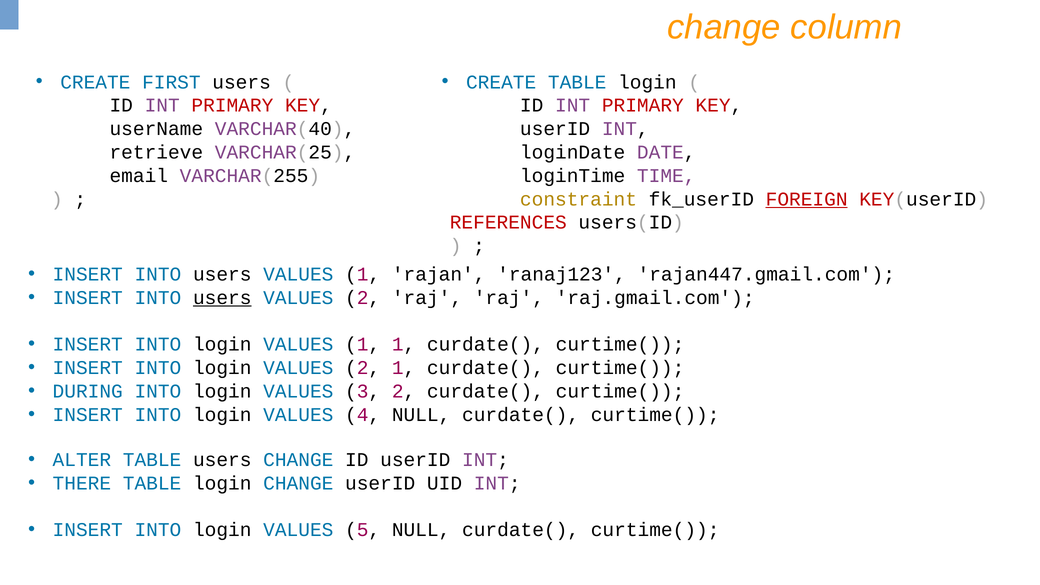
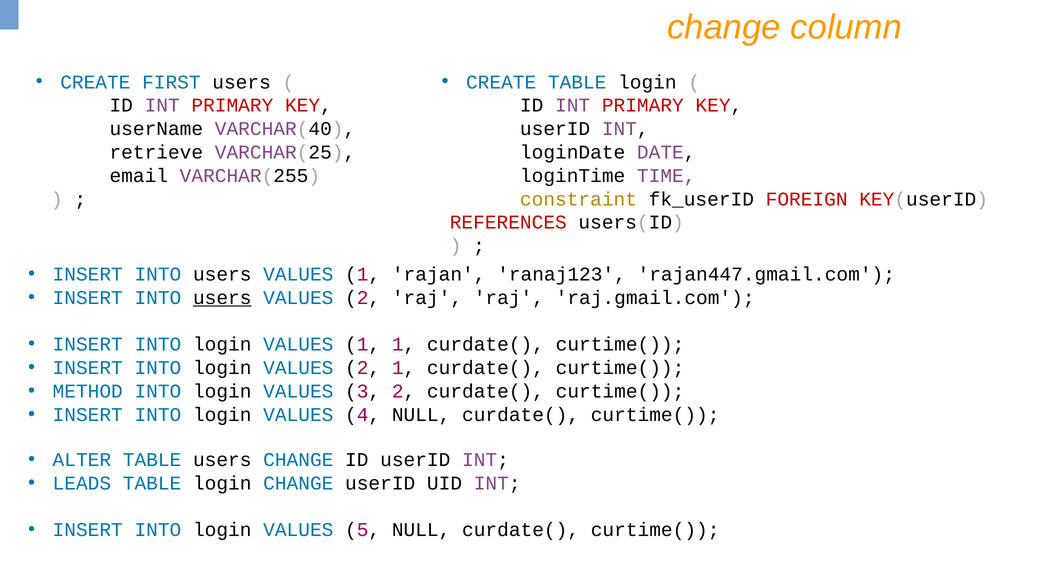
FOREIGN underline: present -> none (807, 199)
DURING: DURING -> METHOD (88, 391)
THERE: THERE -> LEADS (82, 483)
